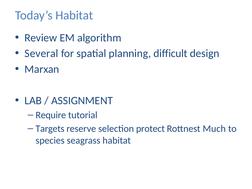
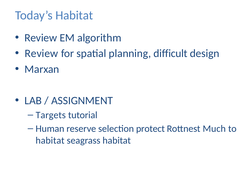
Several: Several -> Review (41, 53)
Require: Require -> Targets (51, 115)
Targets: Targets -> Human (50, 129)
species: species -> habitat (50, 140)
